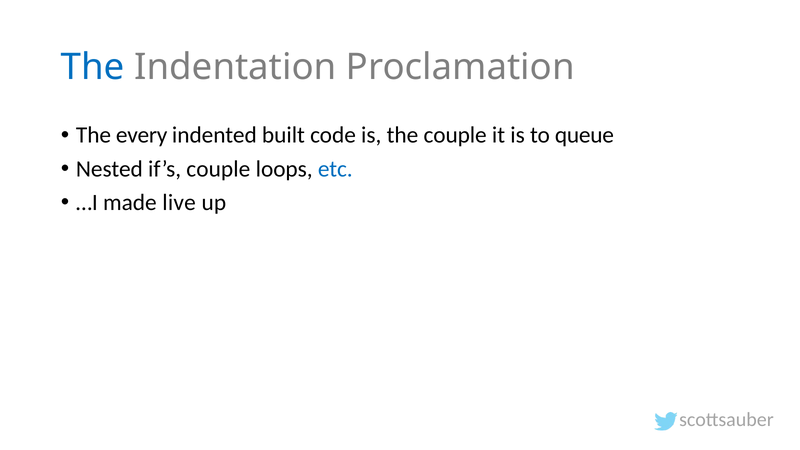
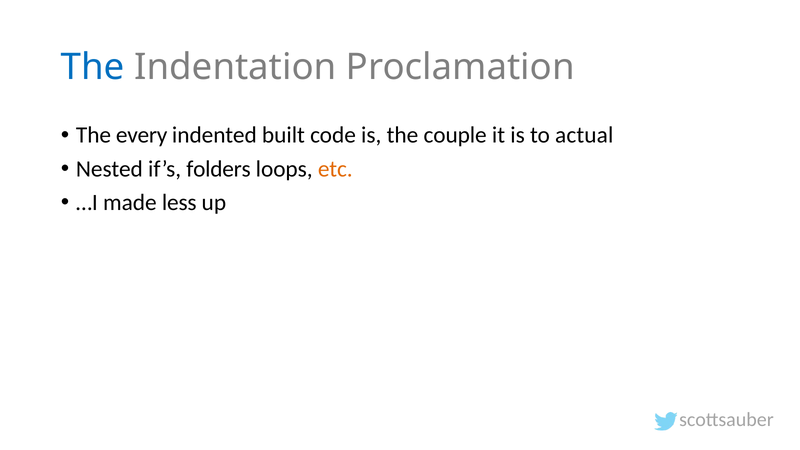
queue: queue -> actual (584, 135)
if’s couple: couple -> folders (218, 169)
etc colour: blue -> orange (335, 169)
live: live -> less (179, 202)
